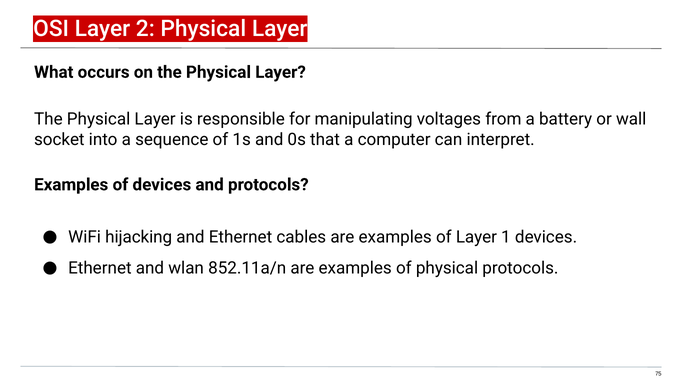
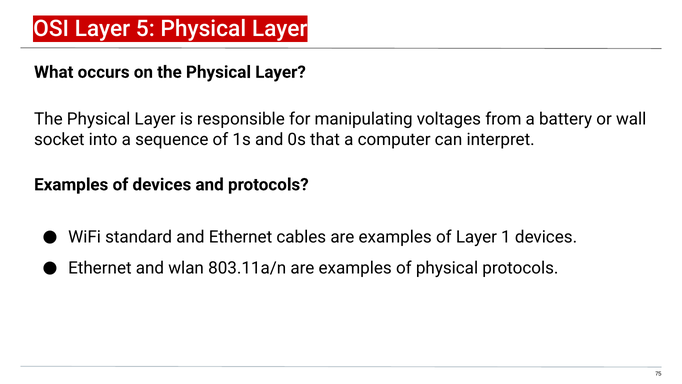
2: 2 -> 5 (145, 29)
hijacking: hijacking -> standard (139, 237)
852.11a/n: 852.11a/n -> 803.11a/n (247, 268)
